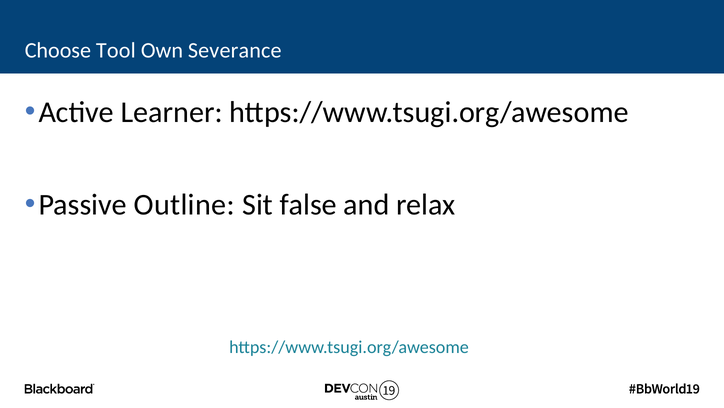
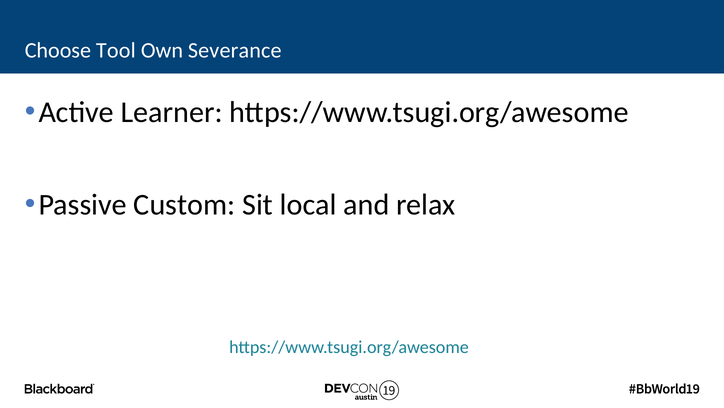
Outline: Outline -> Custom (184, 205)
false: false -> local (308, 205)
